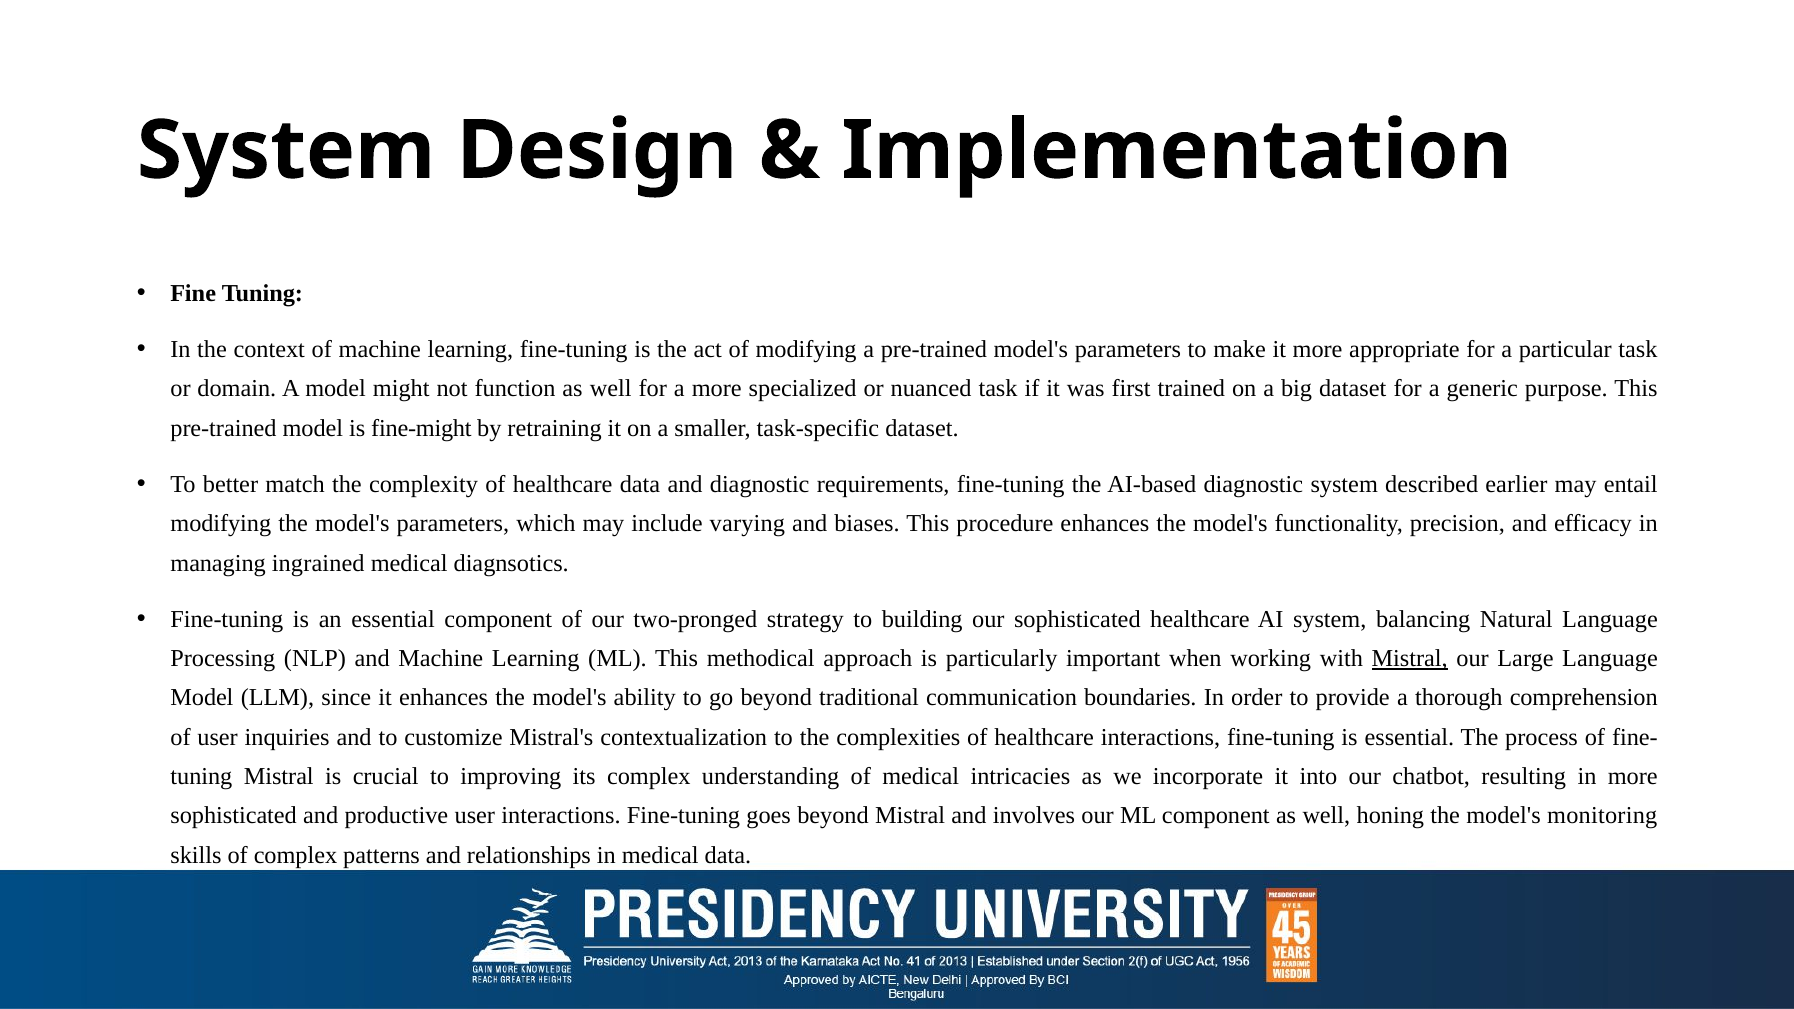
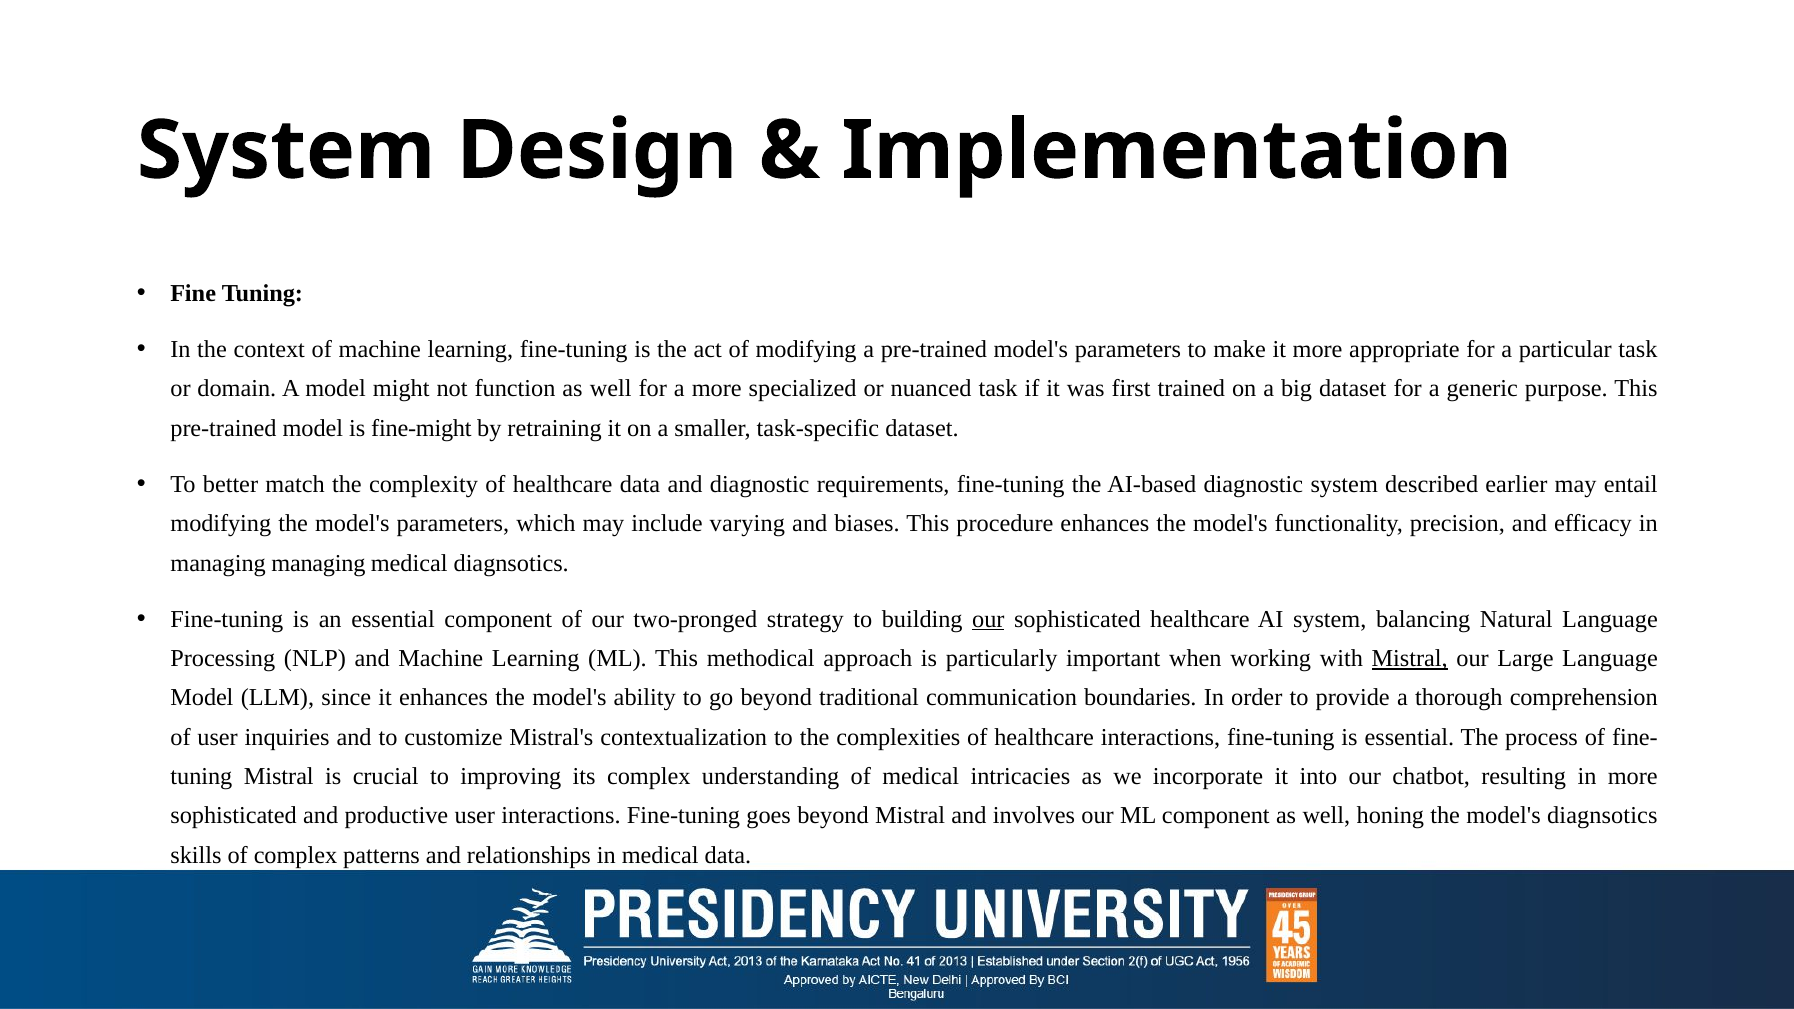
managing ingrained: ingrained -> managing (318, 563)
our underline: none -> present (988, 619)
model's monitoring: monitoring -> diagnsotics (1602, 816)
